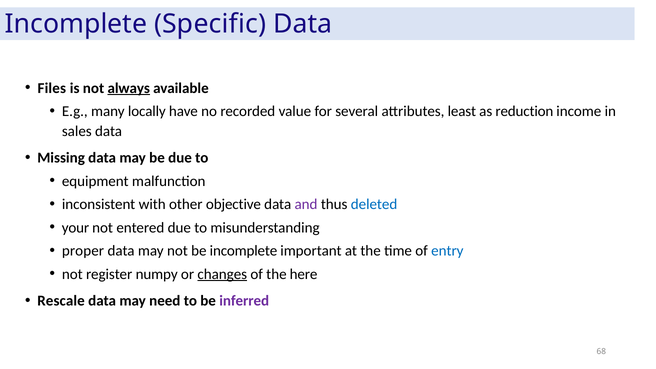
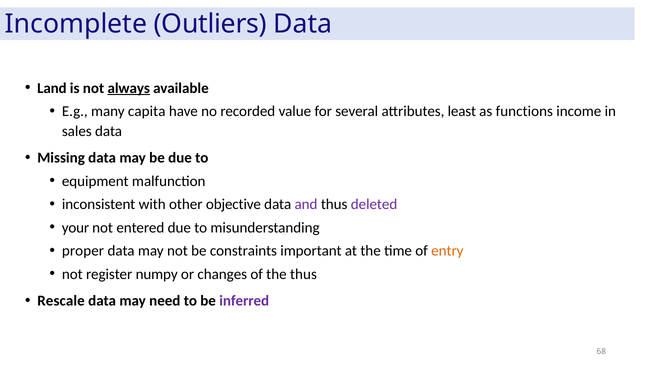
Specific: Specific -> Outliers (210, 24)
Files: Files -> Land (52, 88)
locally: locally -> capita (147, 111)
reduction: reduction -> functions (524, 111)
deleted colour: blue -> purple (374, 204)
be incomplete: incomplete -> constraints (243, 251)
entry colour: blue -> orange (447, 251)
changes underline: present -> none (222, 274)
the here: here -> thus (303, 274)
